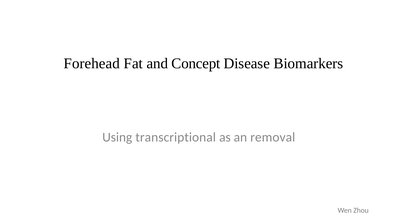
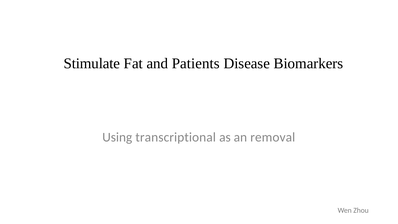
Forehead: Forehead -> Stimulate (92, 63)
Concept: Concept -> Patients (196, 63)
